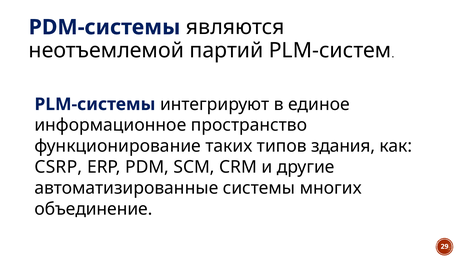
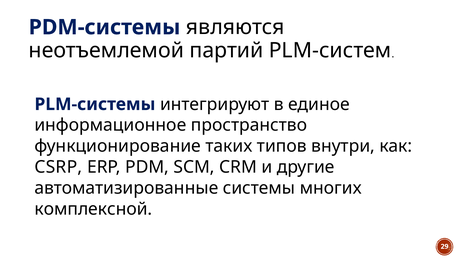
здания: здания -> внутри (343, 146)
объединение: объединение -> комплексной (93, 209)
